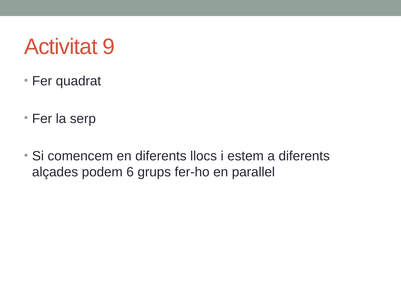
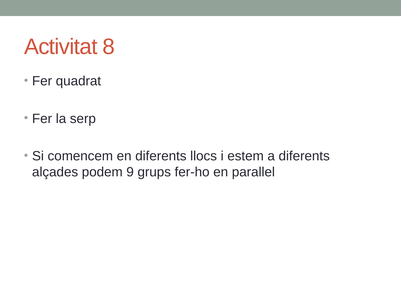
9: 9 -> 8 (109, 47)
6: 6 -> 9 (130, 172)
